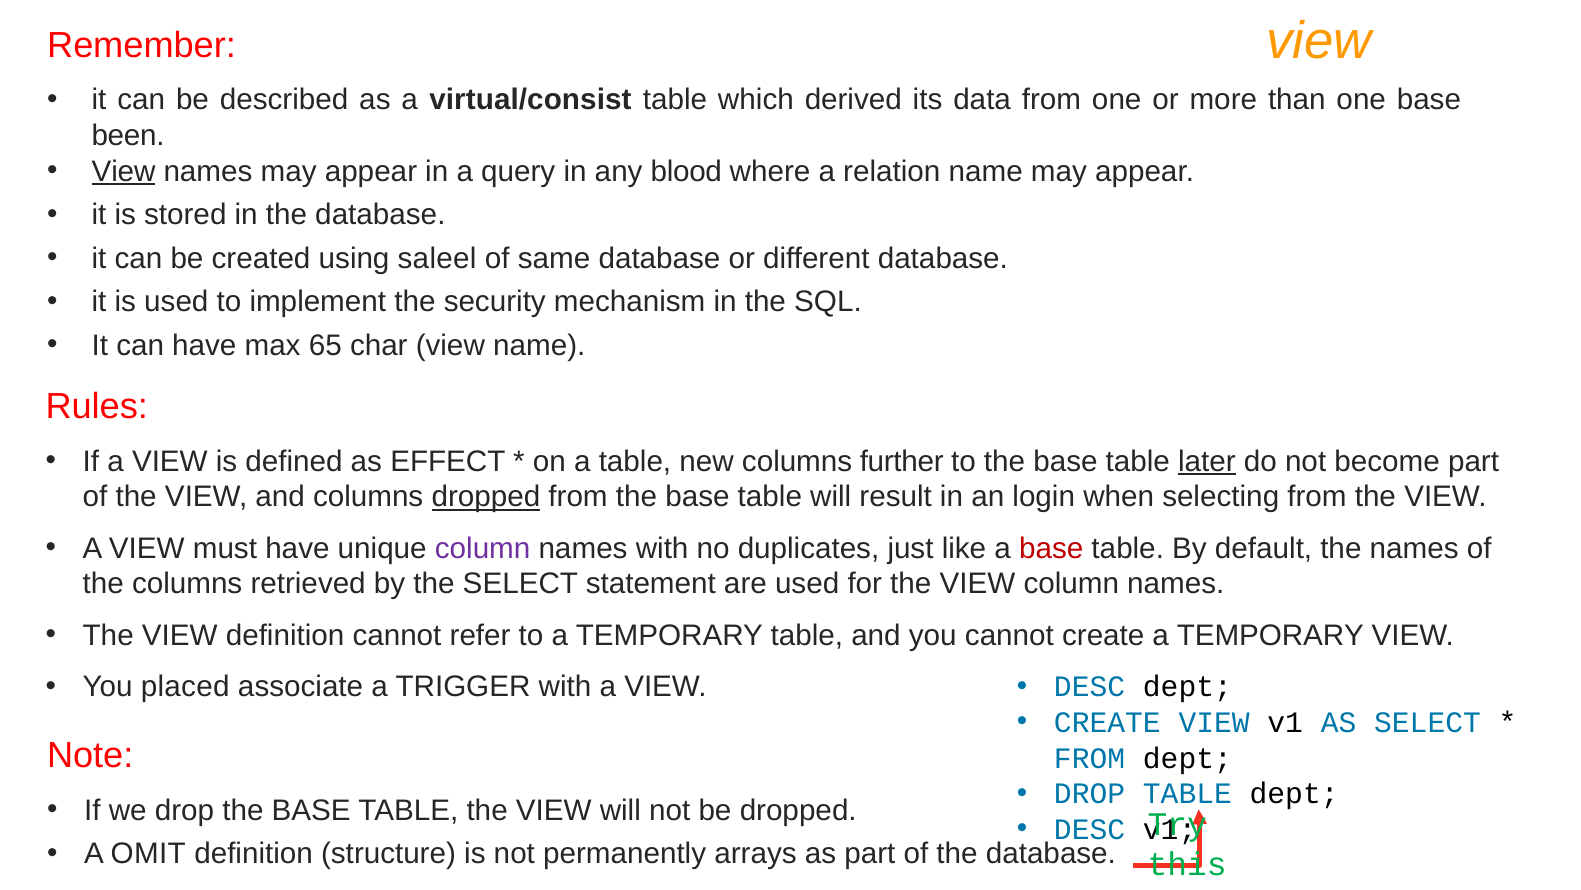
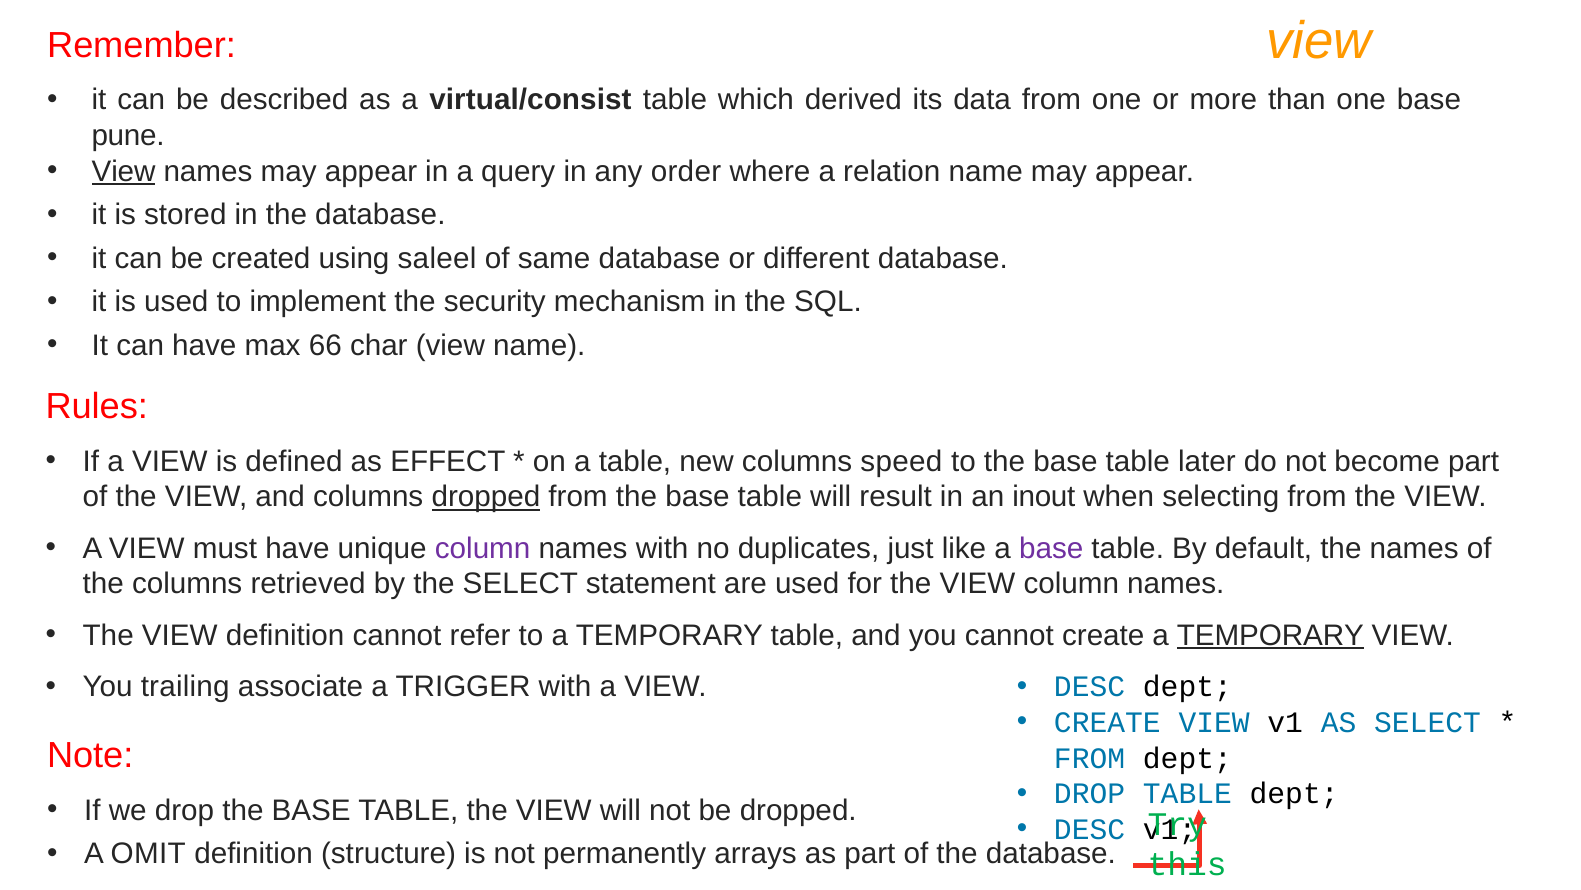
been: been -> pune (128, 136)
blood: blood -> order (686, 171)
65: 65 -> 66 (325, 345)
further: further -> speed (901, 461)
later underline: present -> none (1207, 461)
login: login -> inout (1044, 497)
base colour: red -> purple (1051, 548)
TEMPORARY underline: none -> present (1270, 635)
placed: placed -> trailing (185, 686)
